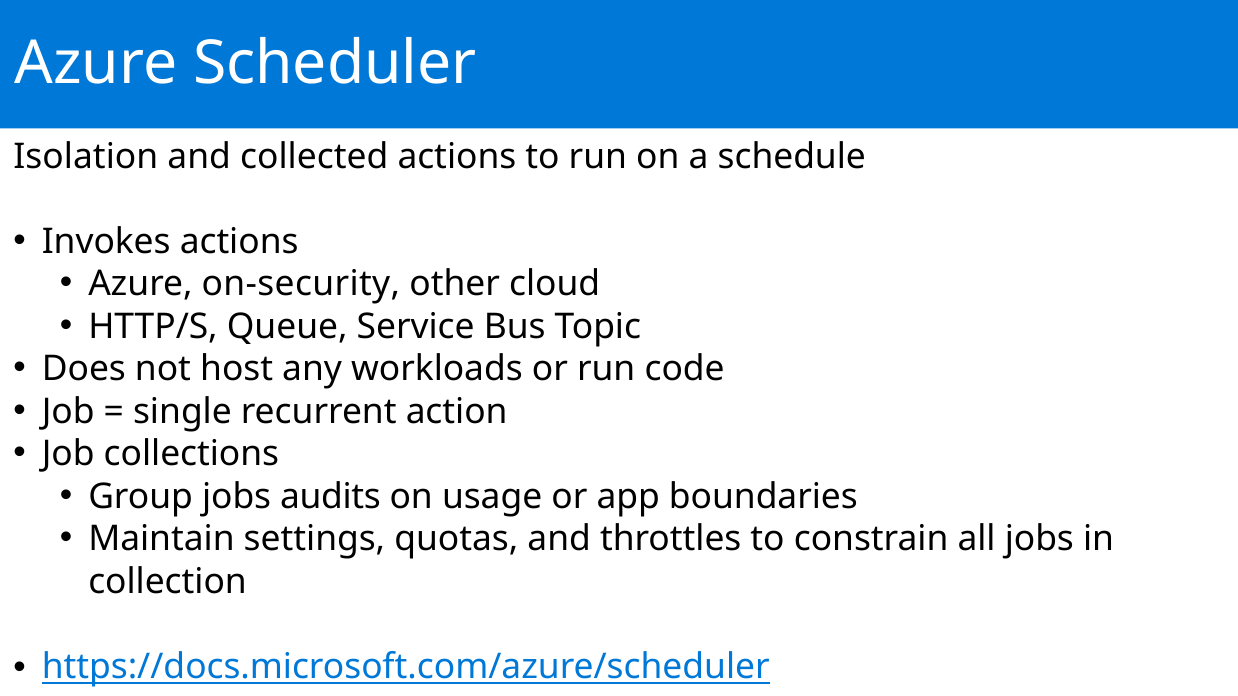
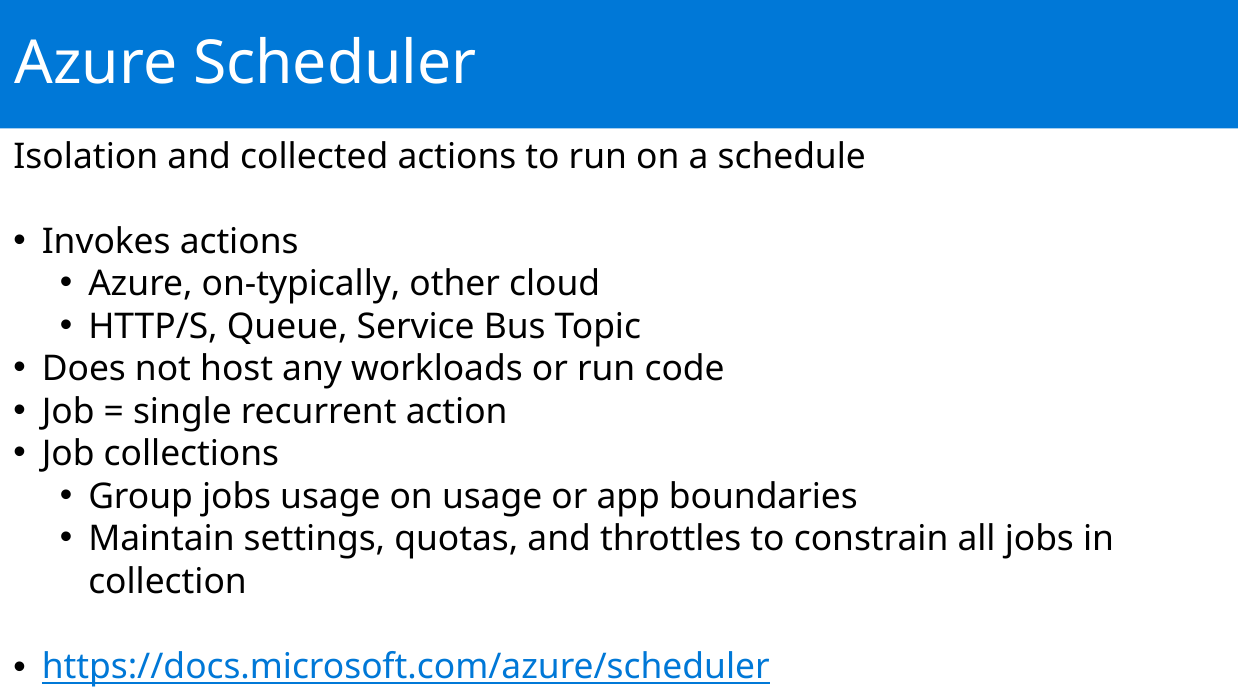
on-security: on-security -> on-typically (301, 284)
jobs audits: audits -> usage (330, 497)
